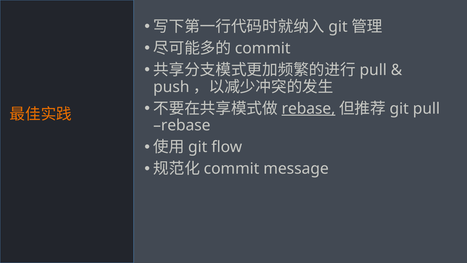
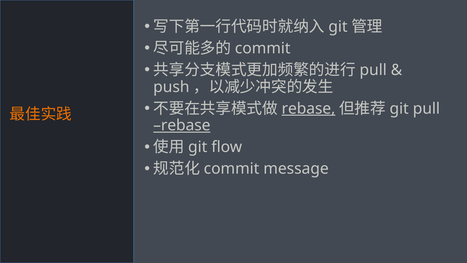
rebase underline: none -> present (182, 125)
